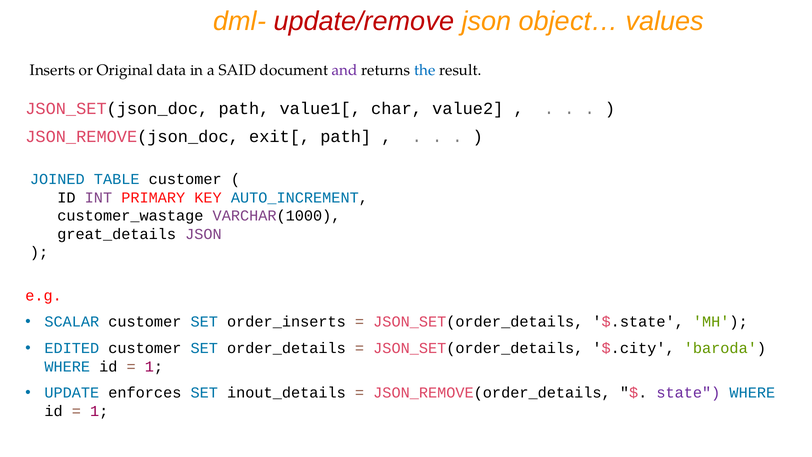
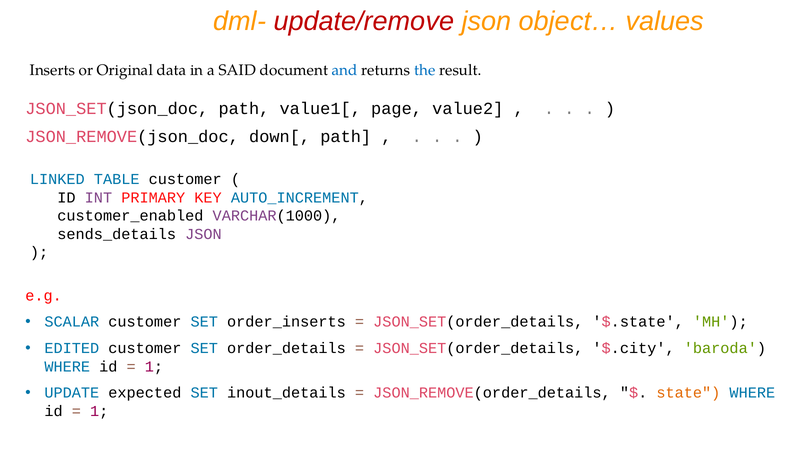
and colour: purple -> blue (345, 70)
char: char -> page (397, 108)
exit[: exit[ -> down[ (280, 137)
JOINED: JOINED -> LINKED (57, 179)
customer_wastage: customer_wastage -> customer_enabled (130, 216)
great_details: great_details -> sends_details (117, 234)
enforces: enforces -> expected (145, 393)
state colour: purple -> orange (688, 393)
